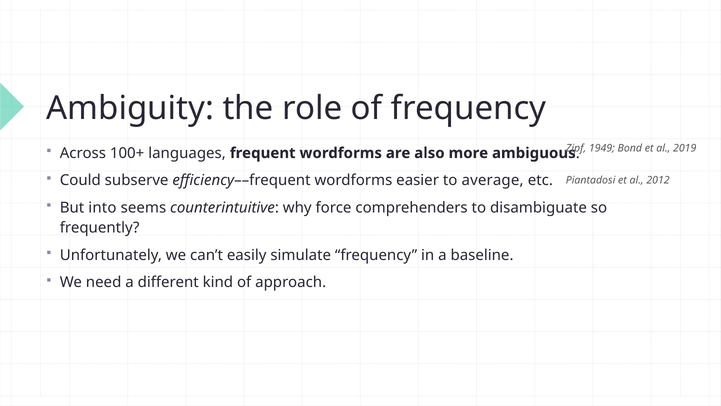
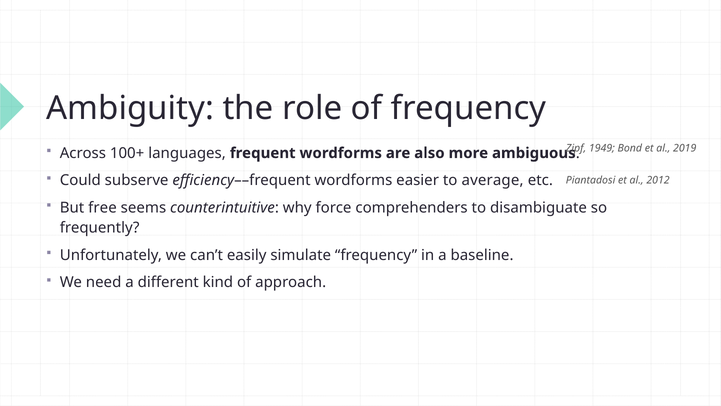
into: into -> free (102, 208)
